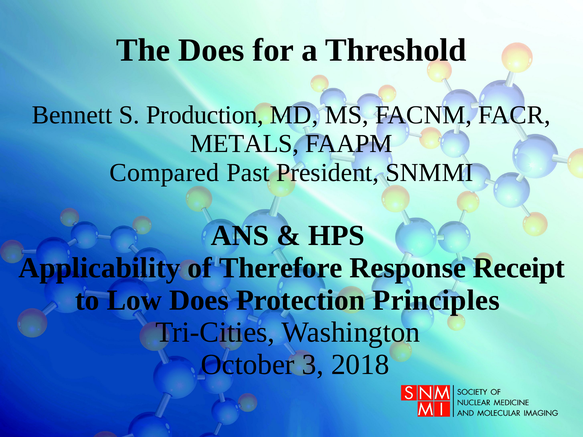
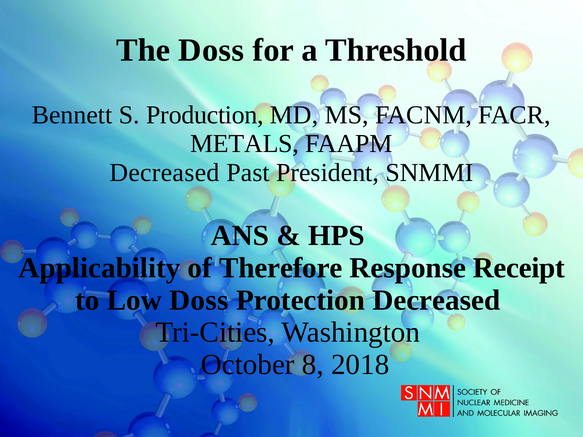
The Does: Does -> Doss (211, 50)
Compared: Compared -> Decreased (164, 173)
Low Does: Does -> Doss (199, 300)
Protection Principles: Principles -> Decreased (436, 300)
3: 3 -> 8 (313, 365)
